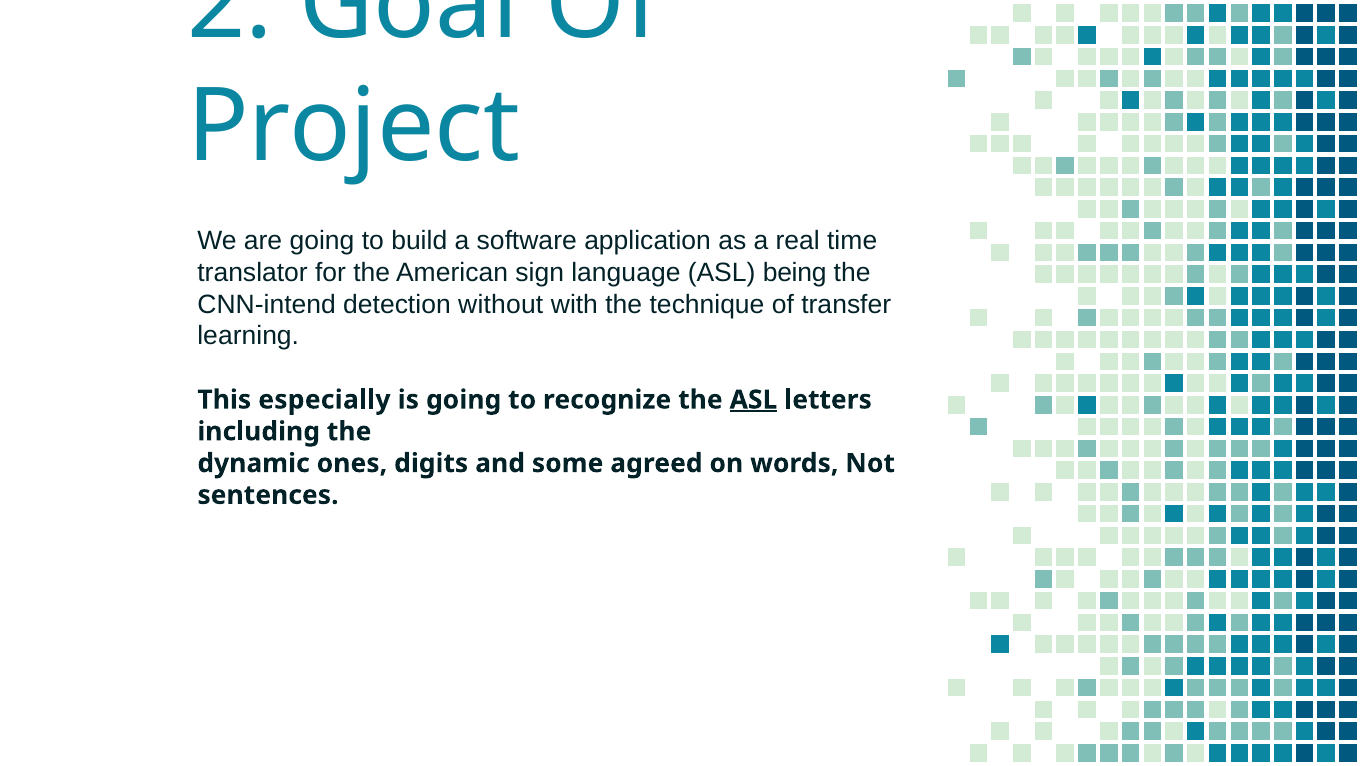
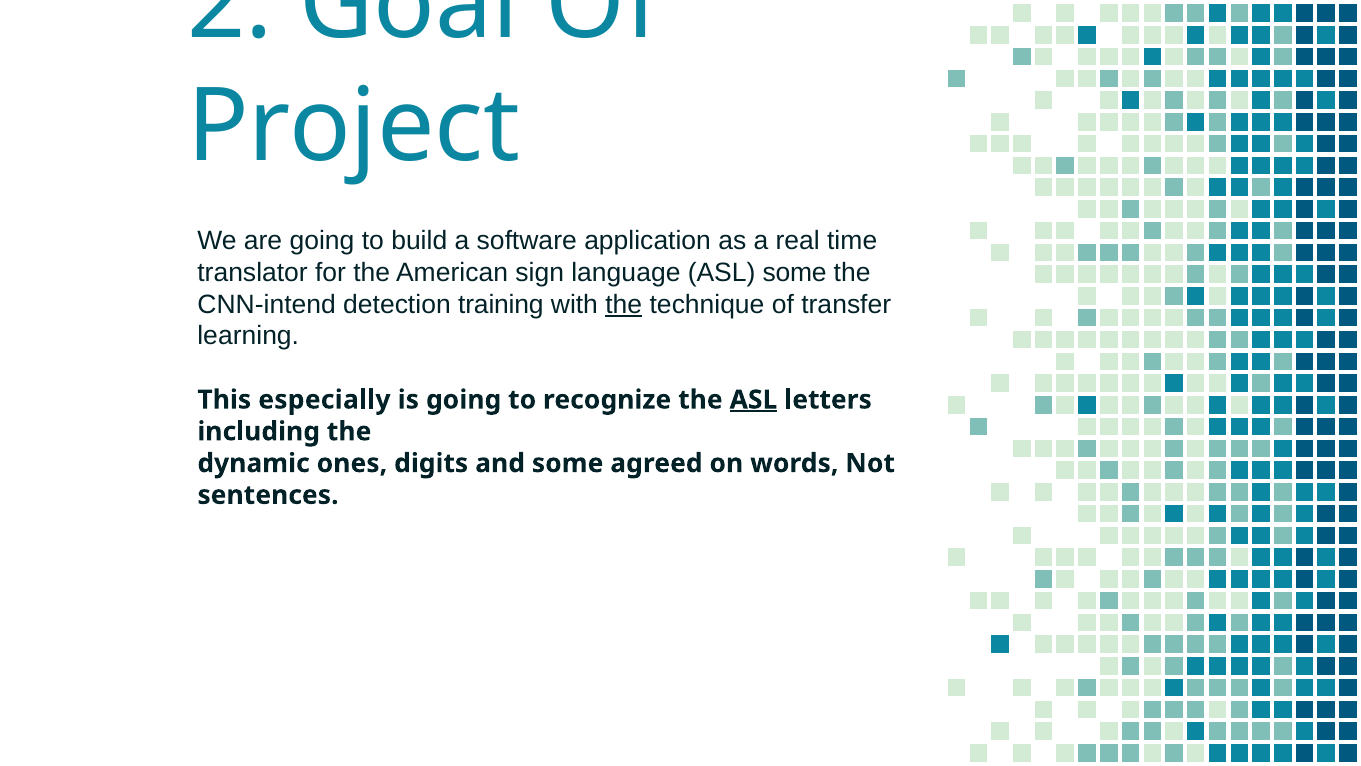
ASL being: being -> some (795, 272)
without: without -> training (501, 304)
the underline: none -> present (624, 304)
